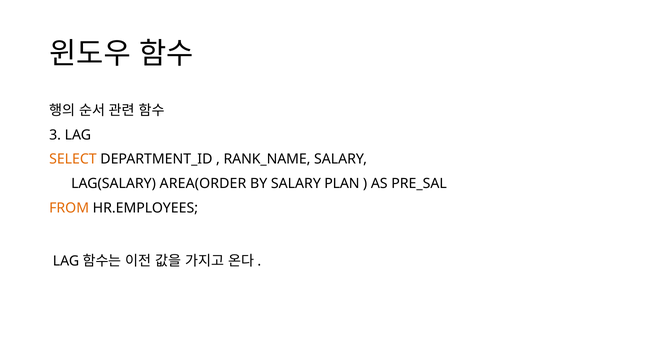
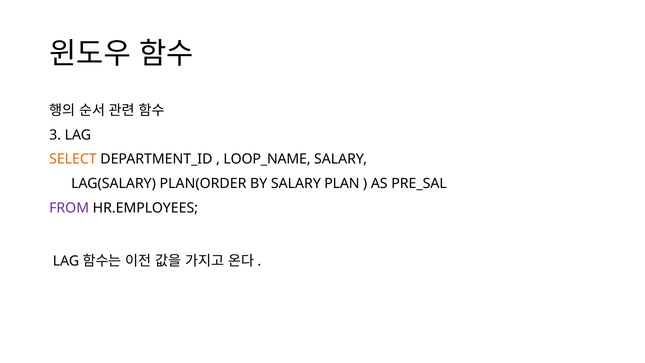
RANK_NAME: RANK_NAME -> LOOP_NAME (267, 159)
AREA(ORDER: AREA(ORDER -> PLAN(ORDER (203, 183)
FROM colour: orange -> purple (69, 208)
